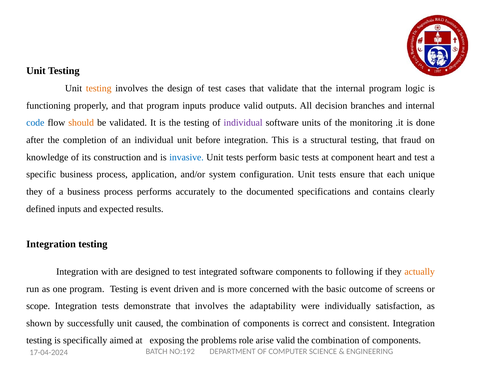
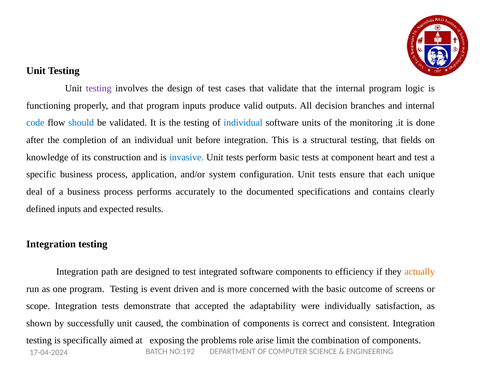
testing colour: orange -> purple (99, 89)
should colour: orange -> blue (81, 123)
individual colour: purple -> blue (243, 123)
fraud: fraud -> fields (411, 140)
they: they -> deal (34, 192)
Integration with: with -> path (110, 272)
following: following -> efficiency (354, 272)
that involves: involves -> accepted (212, 307)
arise valid: valid -> limit (286, 341)
